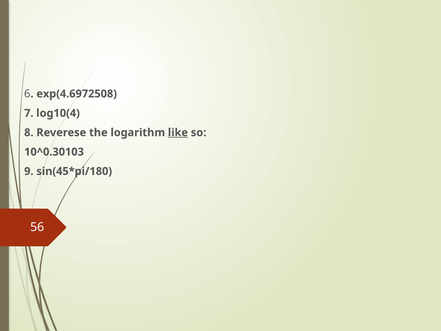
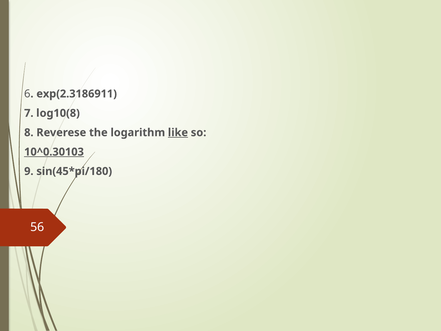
exp(4.6972508: exp(4.6972508 -> exp(2.3186911 (77, 94)
log10(4: log10(4 -> log10(8 (58, 113)
10^0.30103 underline: none -> present (54, 152)
